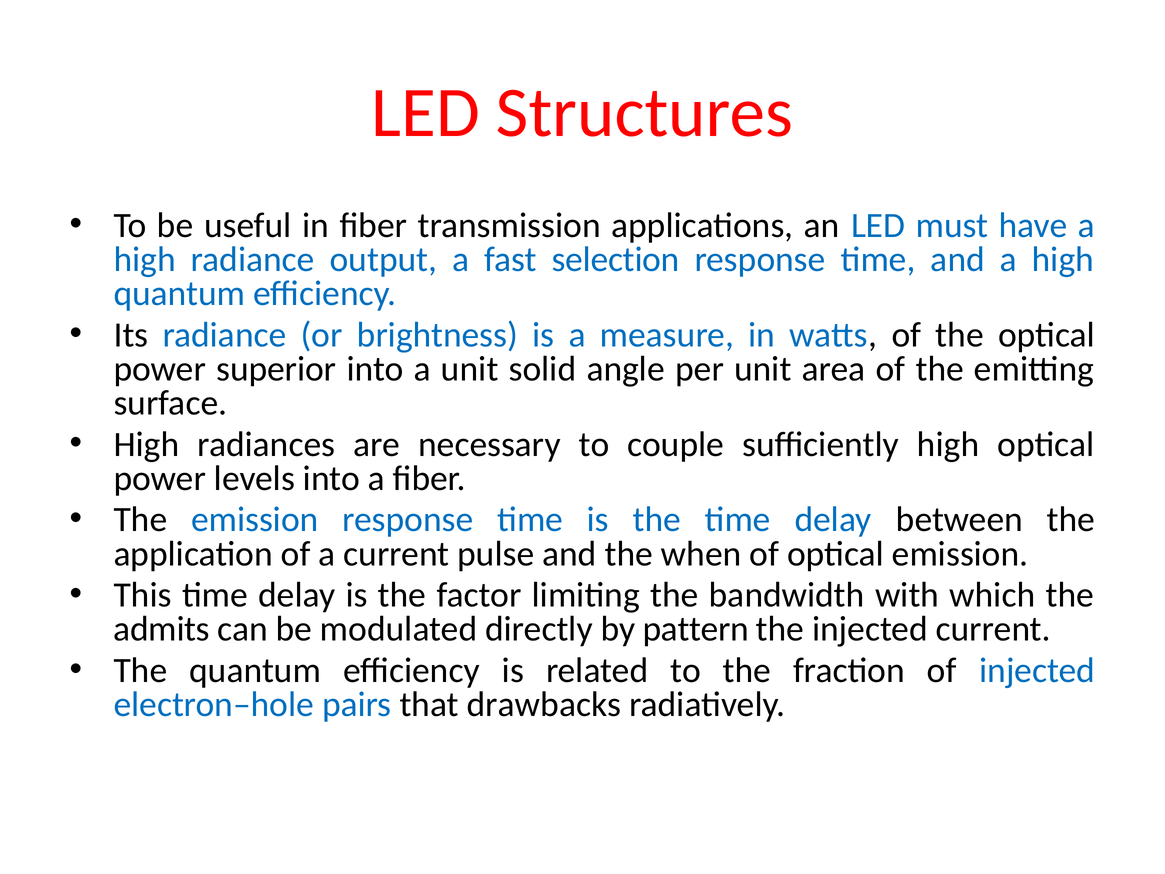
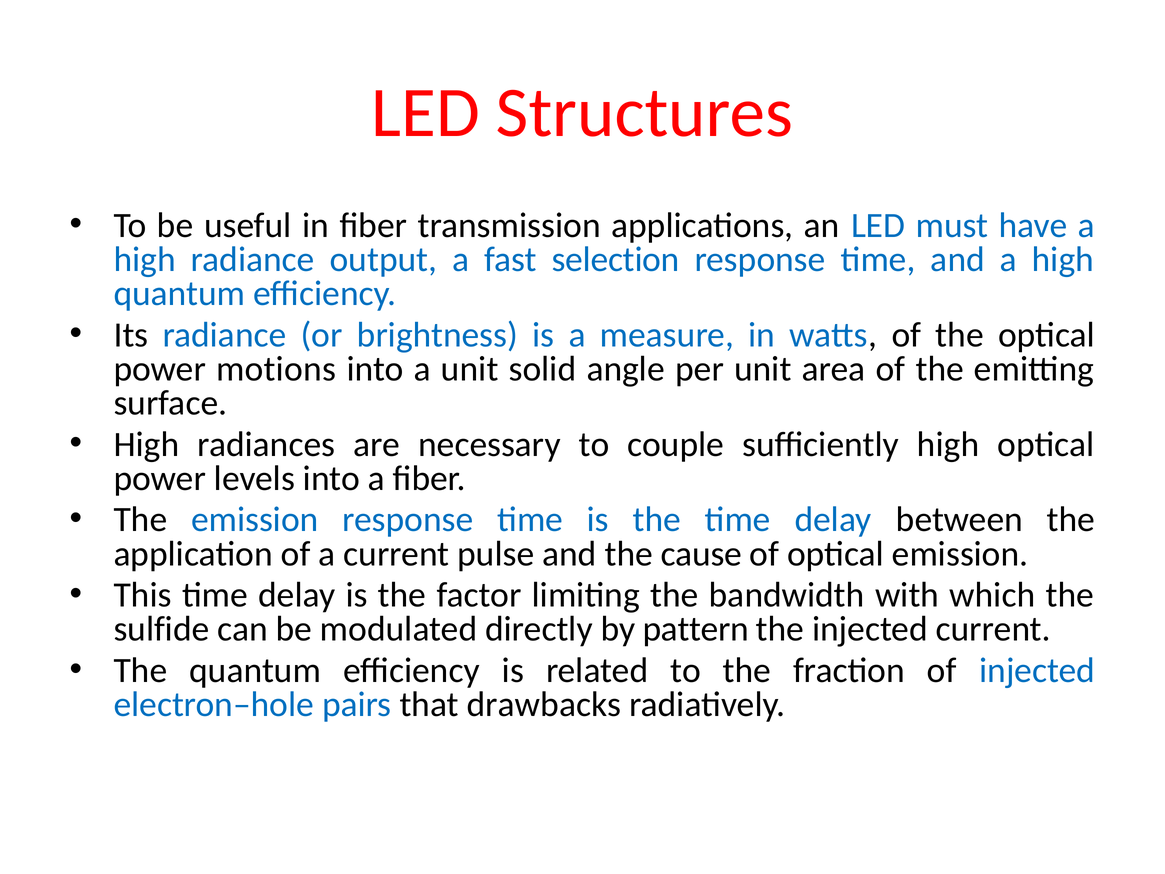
superior: superior -> motions (276, 369)
when: when -> cause (701, 554)
admits: admits -> sulfide (161, 629)
